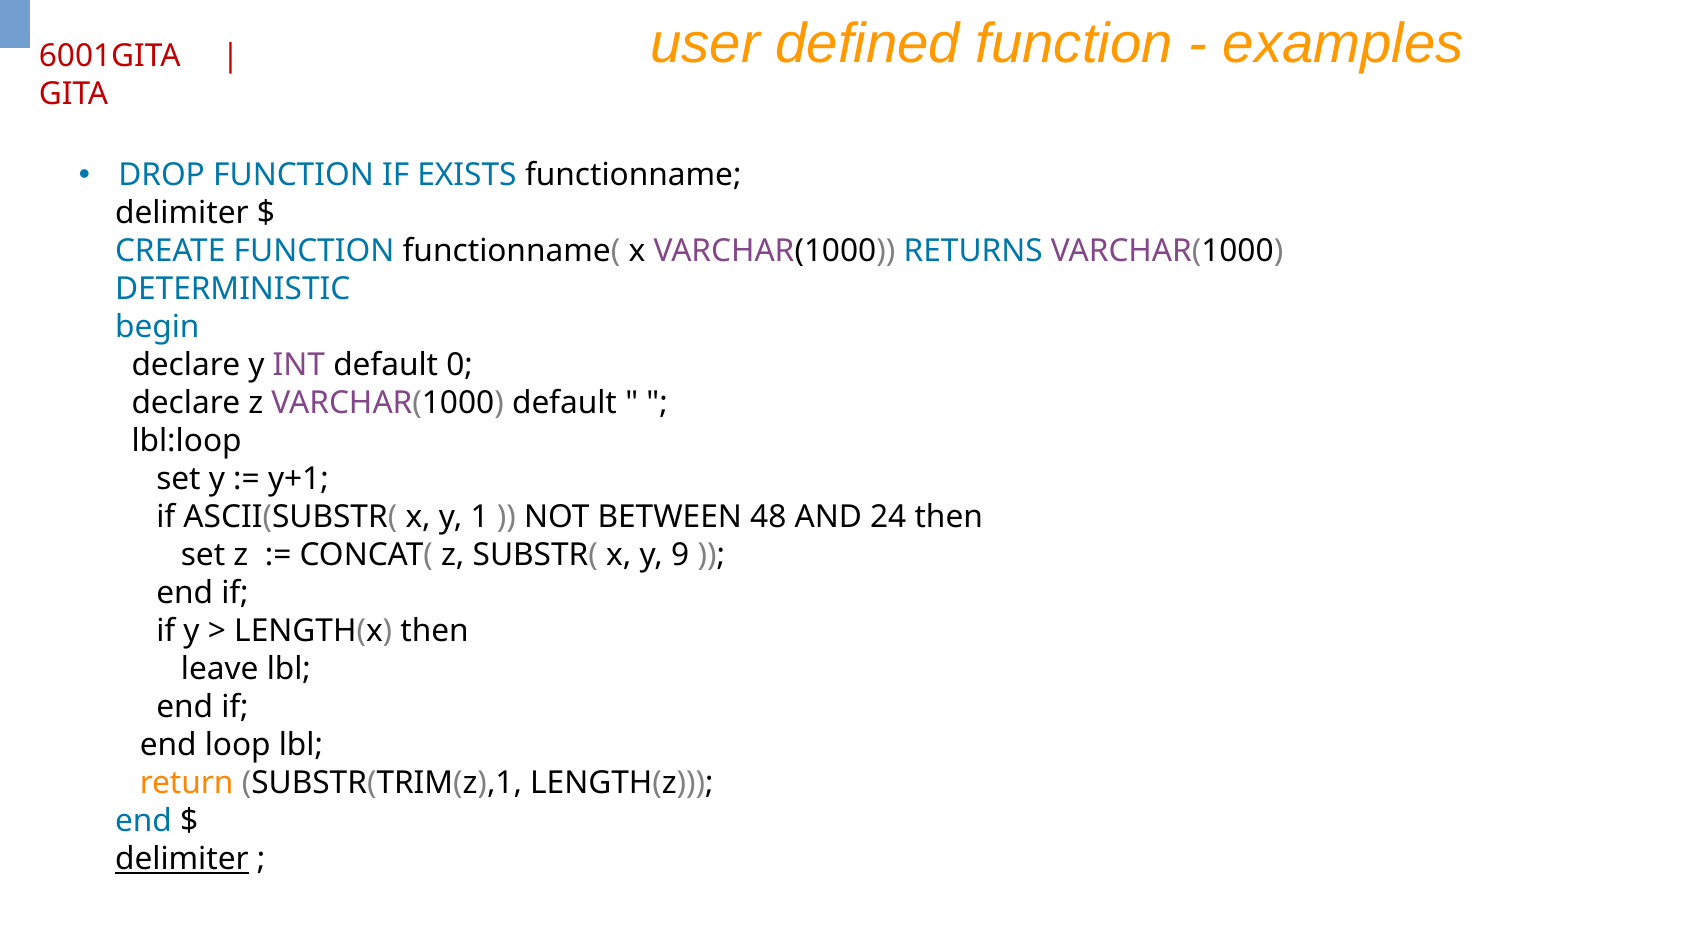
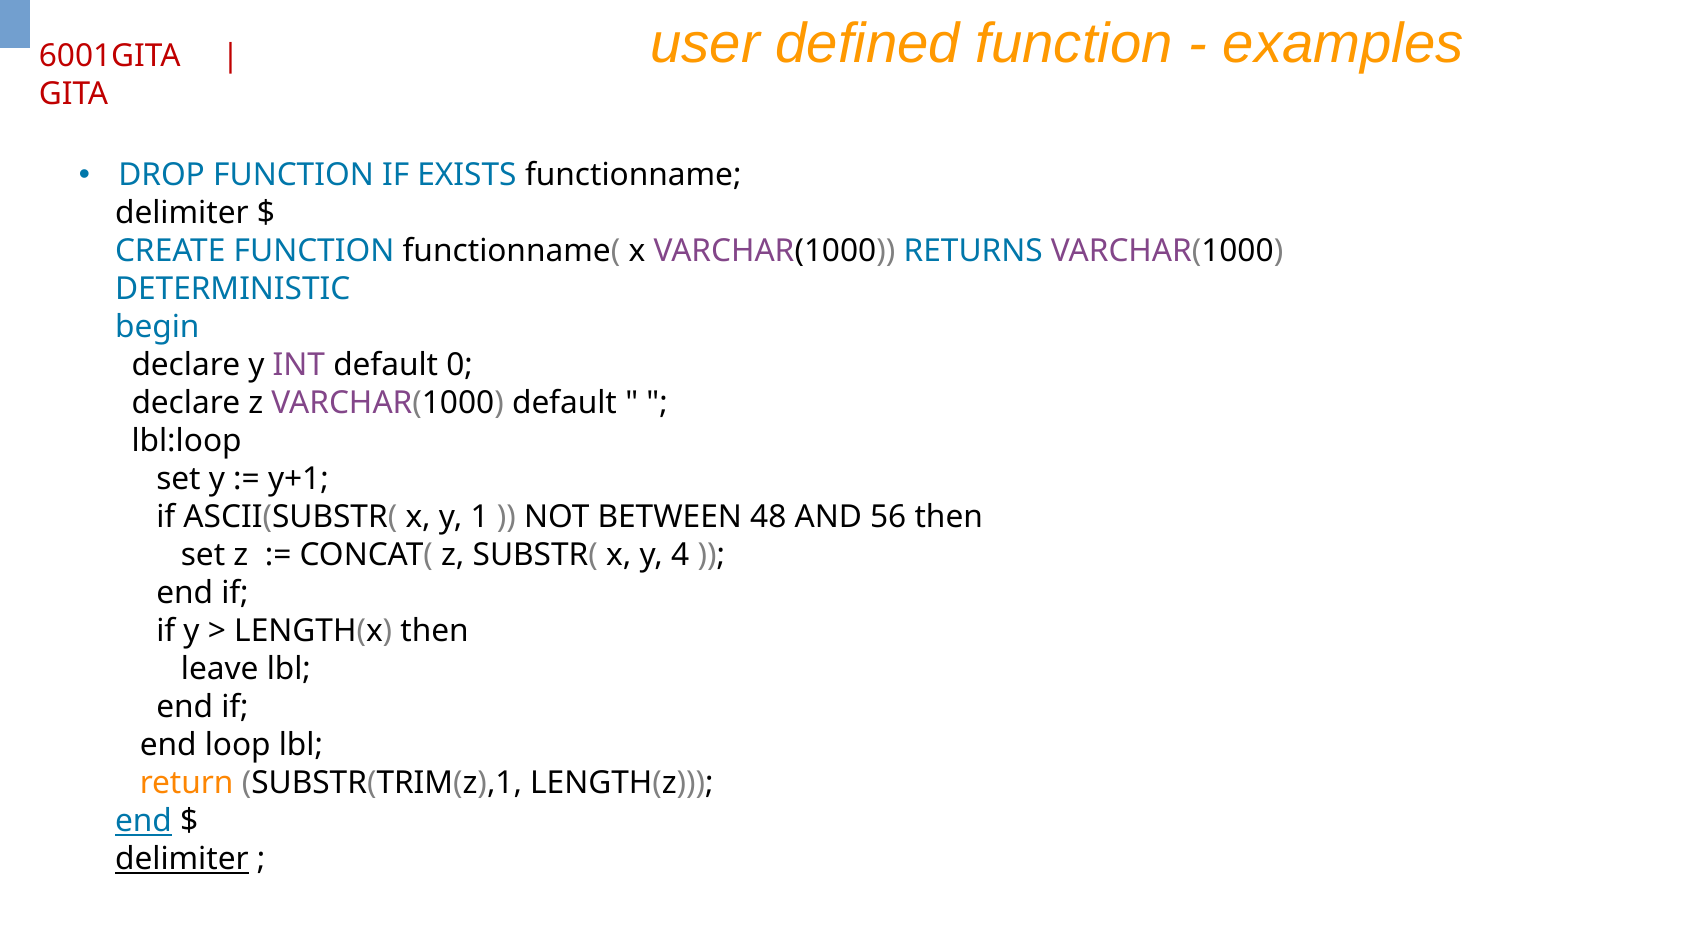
24: 24 -> 56 (888, 517)
9: 9 -> 4 (680, 555)
end underline: none -> present (144, 821)
